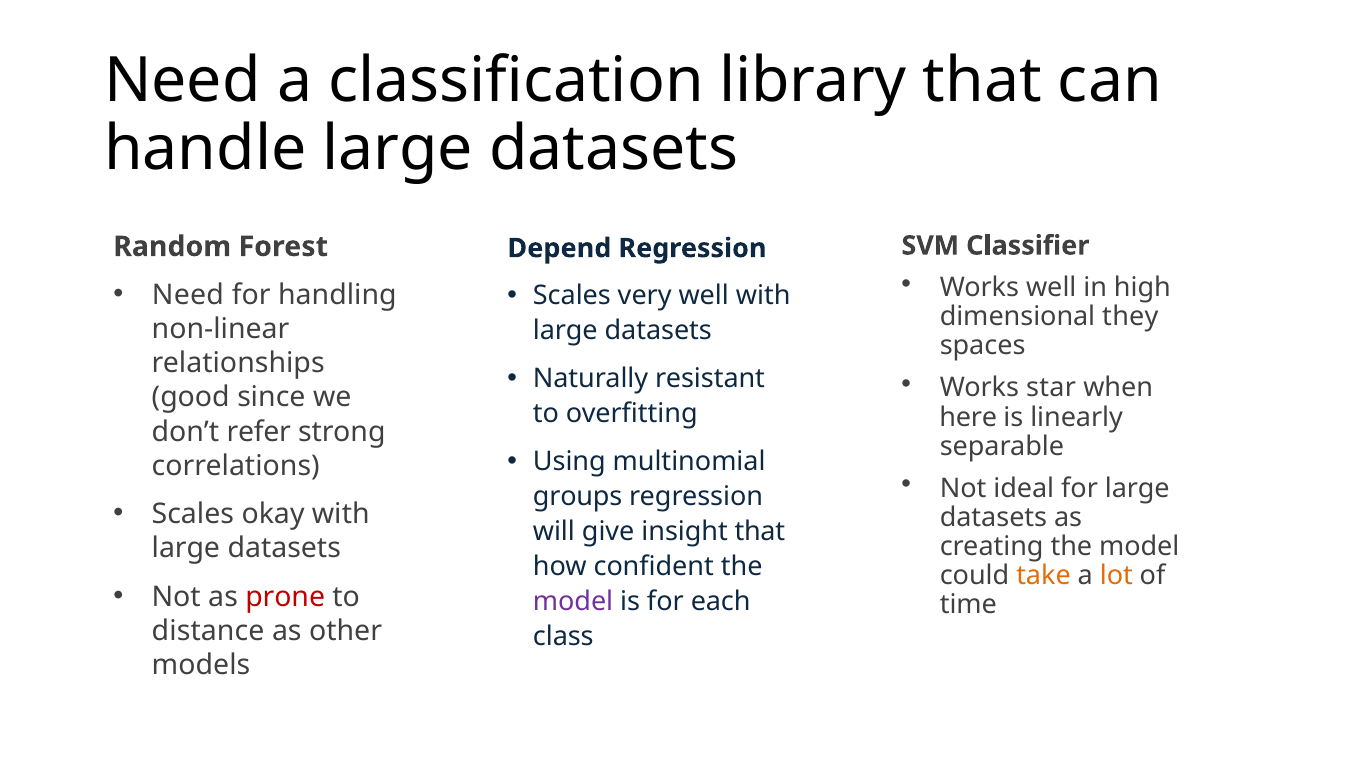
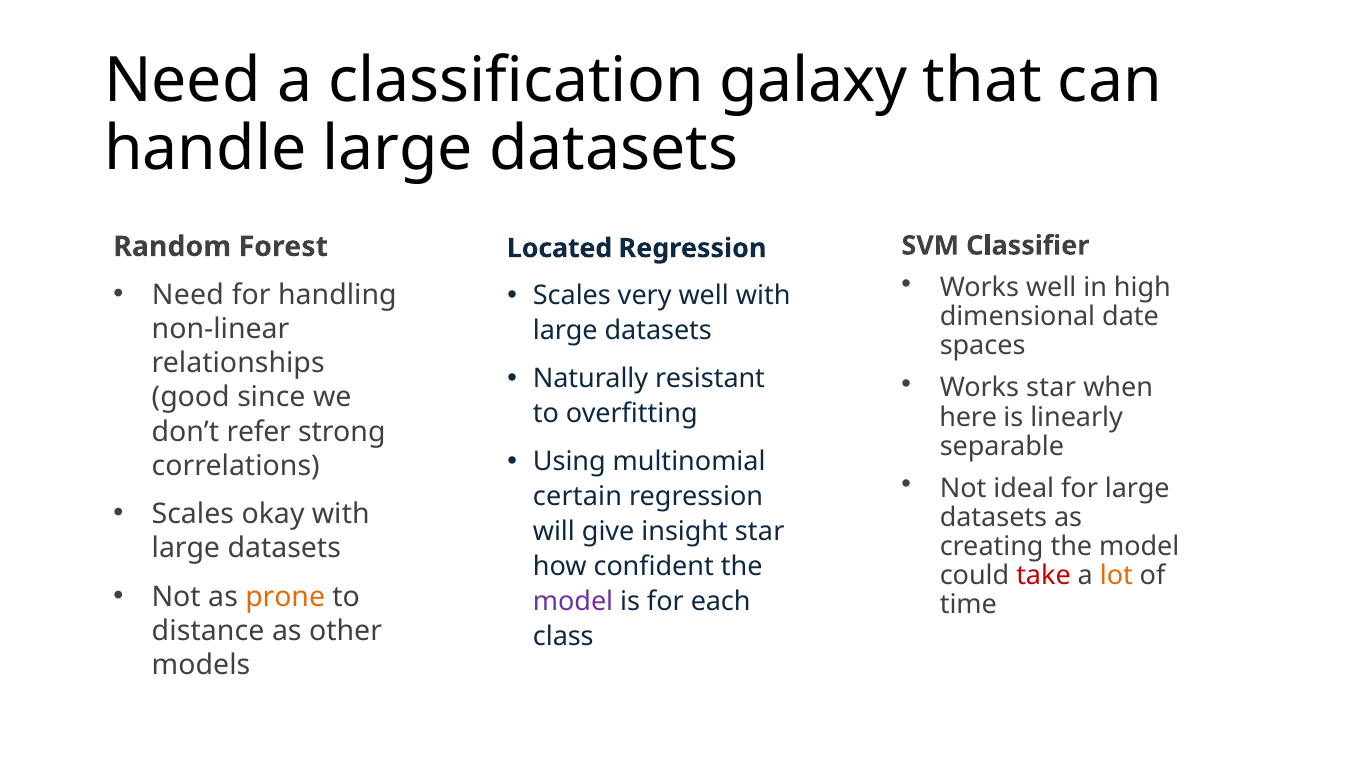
library: library -> galaxy (813, 81)
Depend: Depend -> Located (560, 248)
they: they -> date (1131, 317)
groups: groups -> certain (577, 497)
insight that: that -> star (760, 532)
take colour: orange -> red (1044, 576)
prone colour: red -> orange (285, 597)
